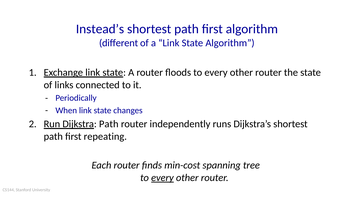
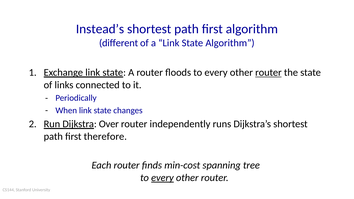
router underline: none -> present (268, 73)
Dijkstra Path: Path -> Over (109, 124)
repeating: repeating -> therefore (105, 137)
